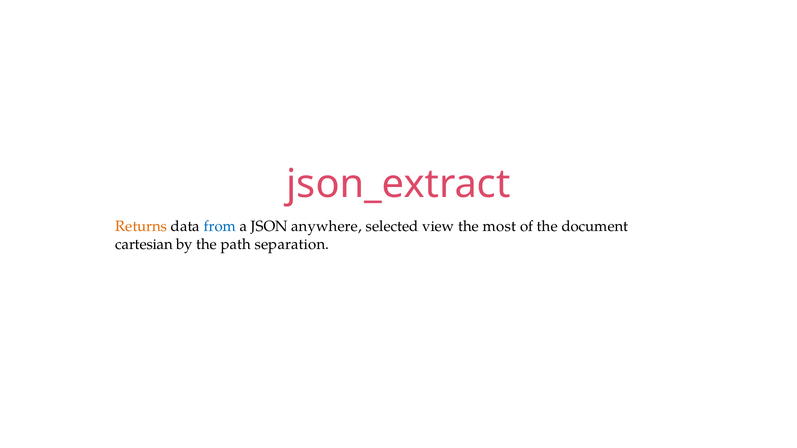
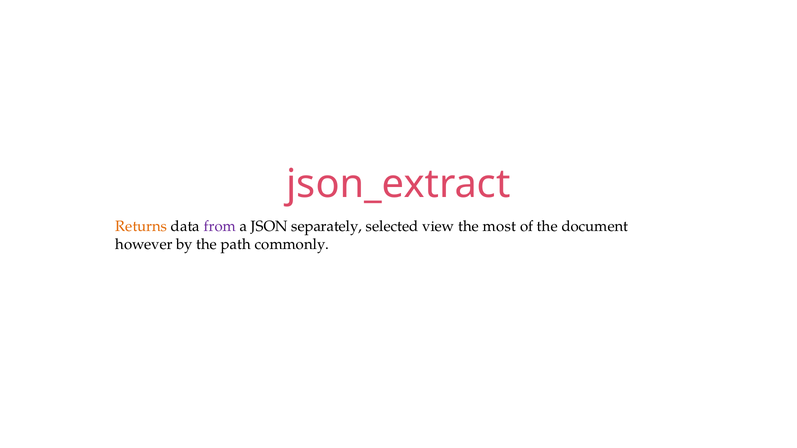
from colour: blue -> purple (220, 226)
anywhere: anywhere -> separately (327, 226)
cartesian: cartesian -> however (144, 244)
separation: separation -> commonly (292, 244)
